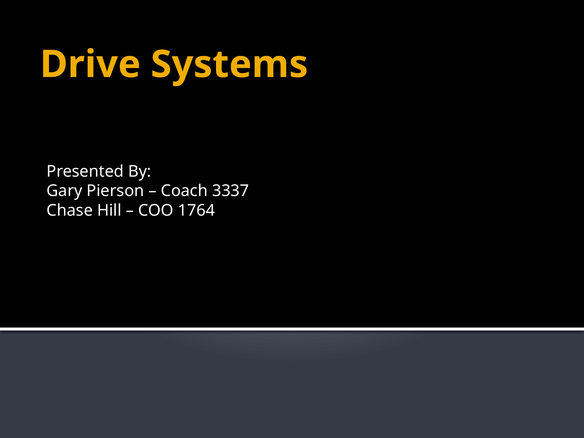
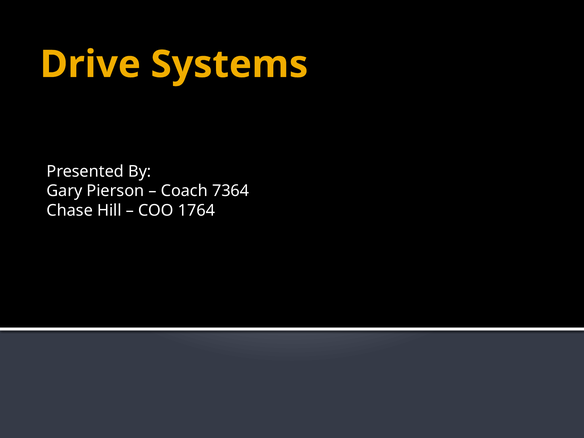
3337: 3337 -> 7364 (231, 191)
